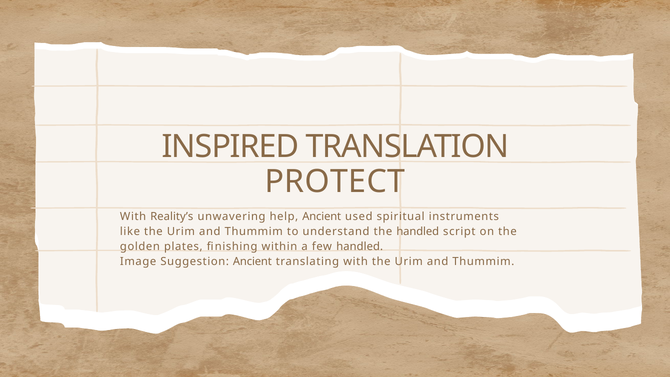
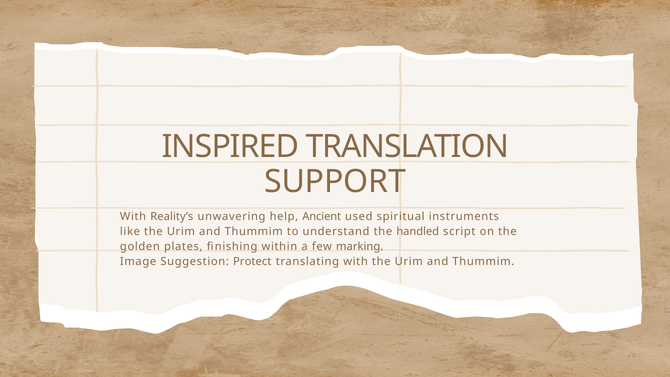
PROTECT: PROTECT -> SUPPORT (335, 182)
few handled: handled -> marking (360, 247)
Suggestion Ancient: Ancient -> Protect (252, 262)
